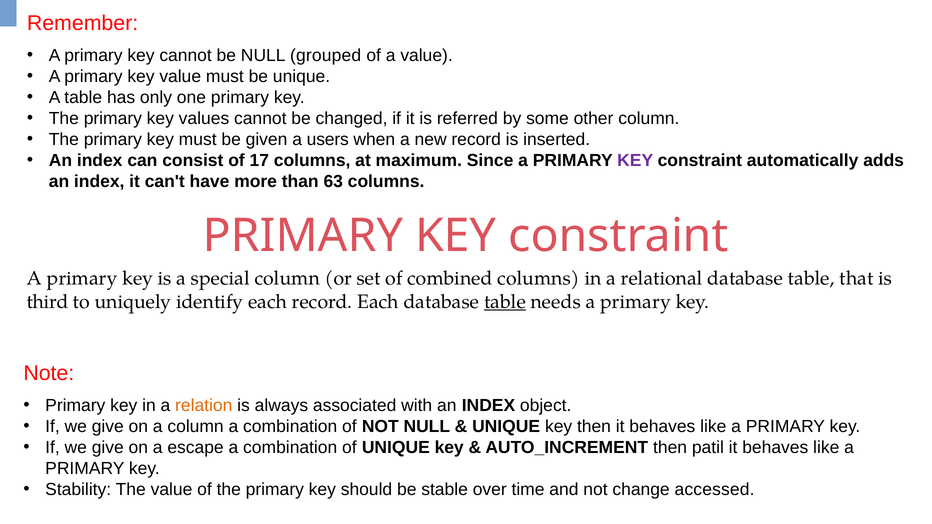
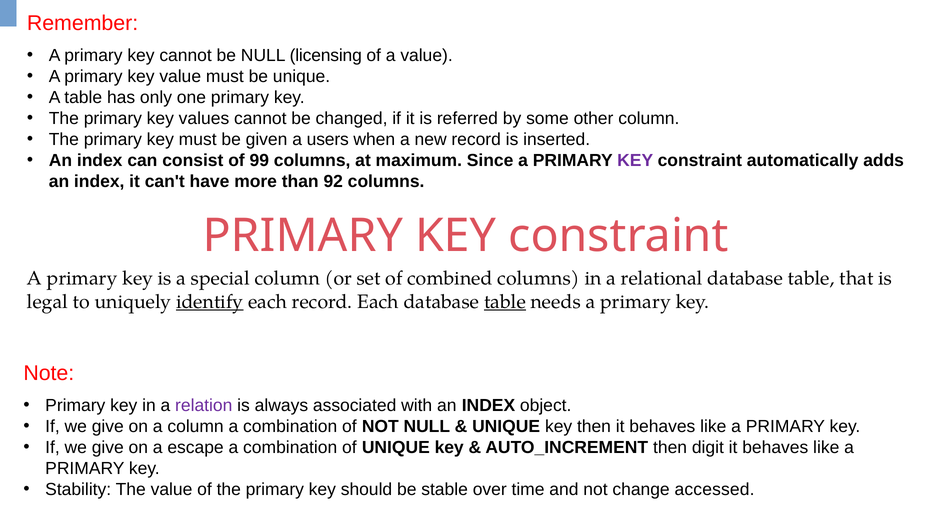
grouped: grouped -> licensing (326, 56)
17: 17 -> 99 (259, 160)
63: 63 -> 92 (333, 181)
third: third -> legal (48, 302)
identify underline: none -> present (210, 302)
relation colour: orange -> purple (204, 406)
patil: patil -> digit (708, 448)
